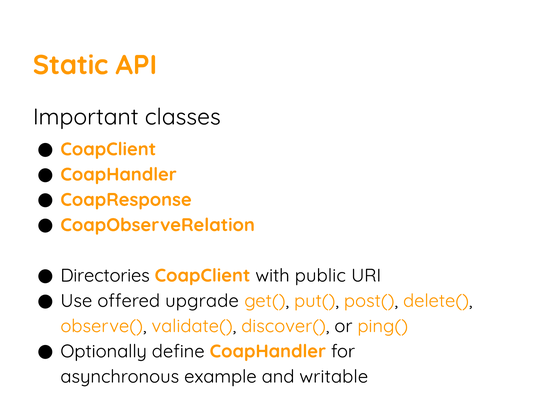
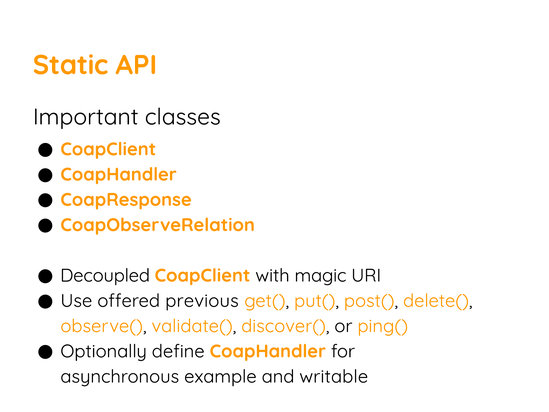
Directories: Directories -> Decoupled (105, 275)
public: public -> magic (320, 275)
upgrade: upgrade -> previous (202, 301)
